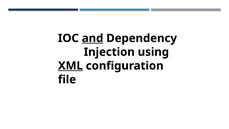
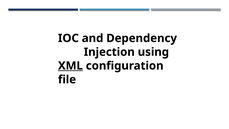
and underline: present -> none (93, 38)
